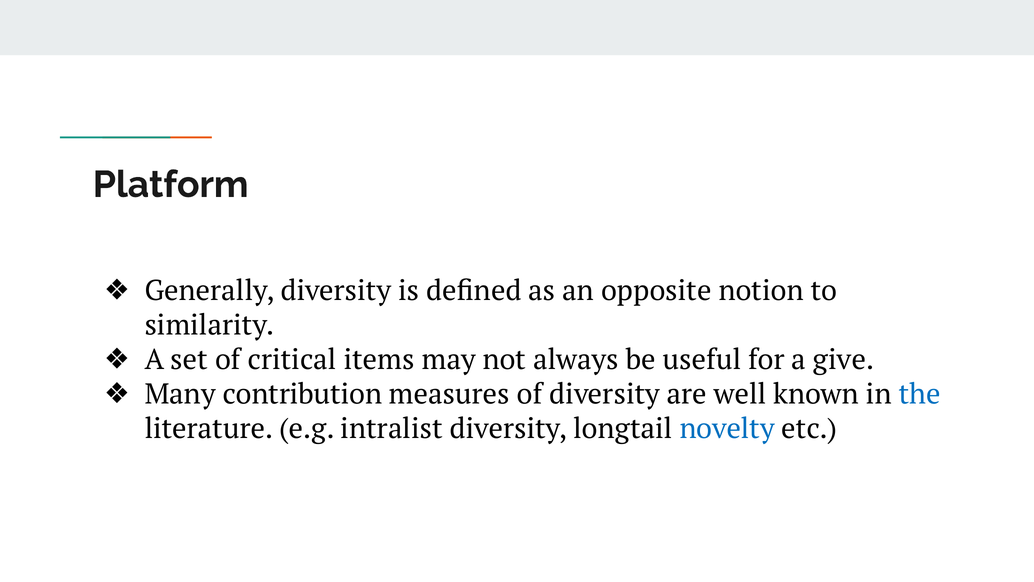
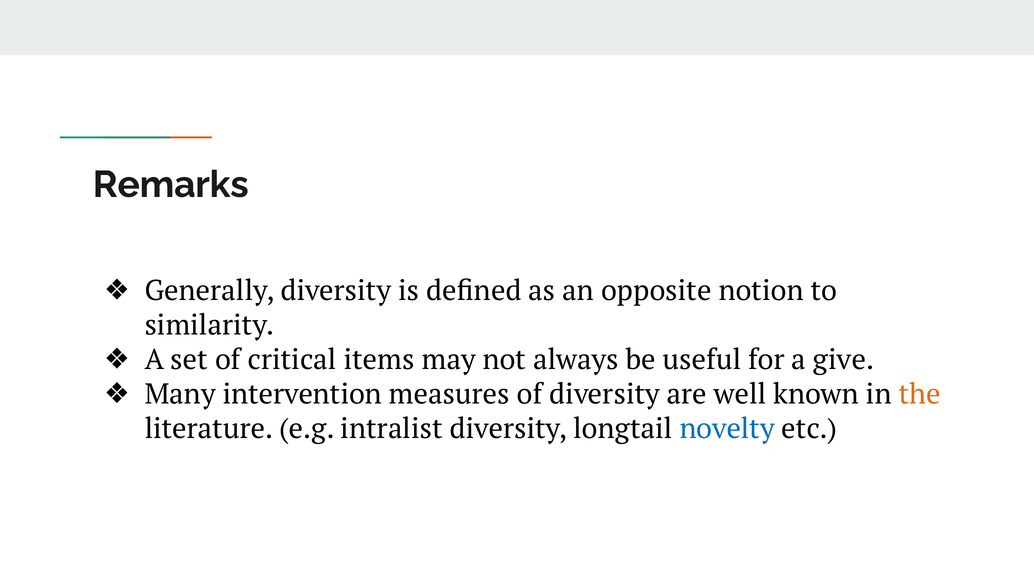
Platform: Platform -> Remarks (171, 184)
contribution: contribution -> intervention (302, 394)
the colour: blue -> orange (920, 394)
